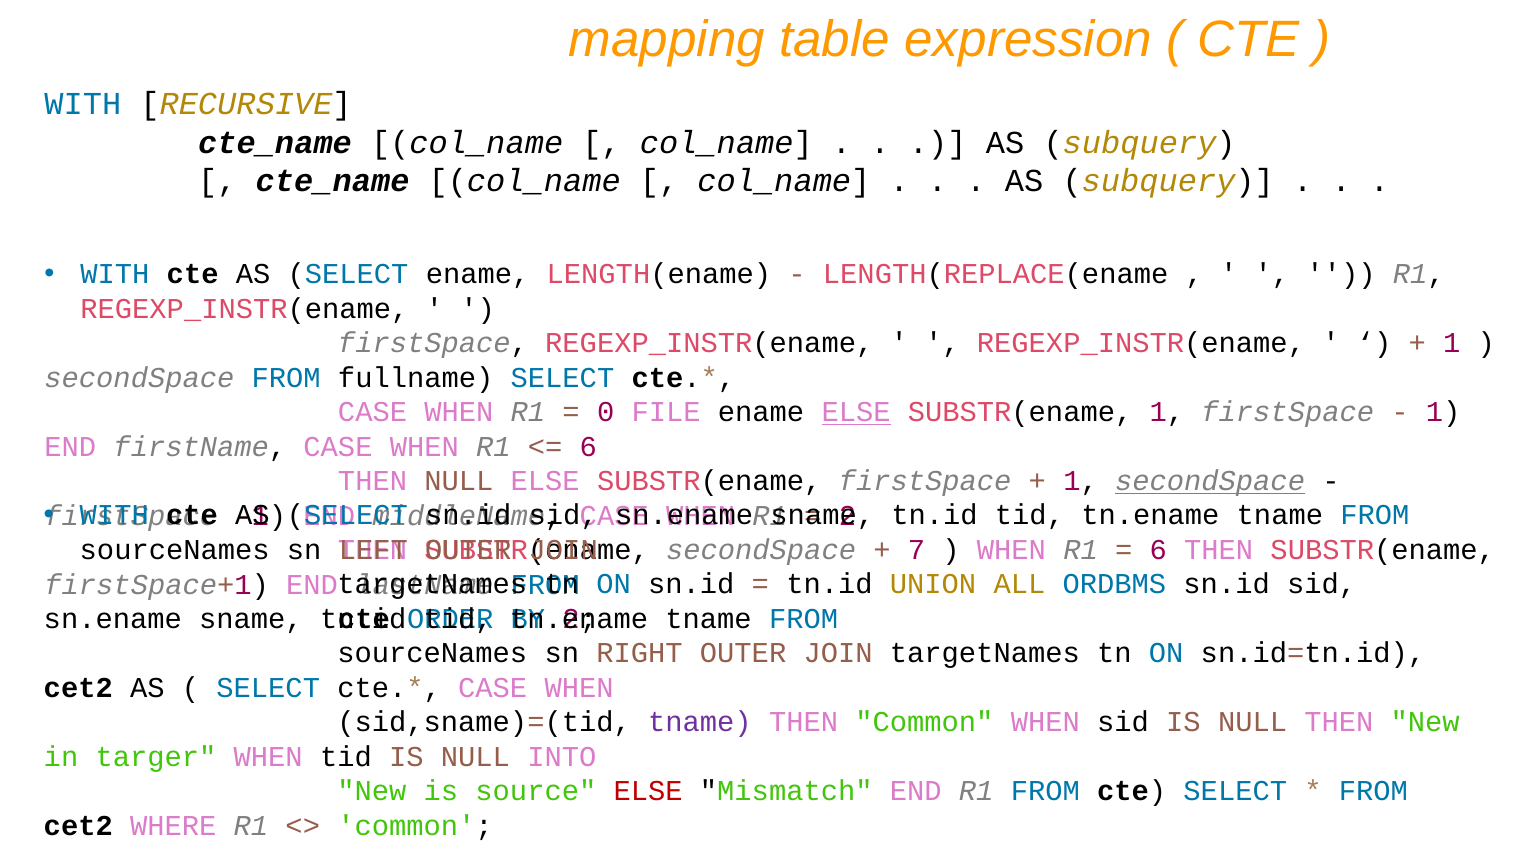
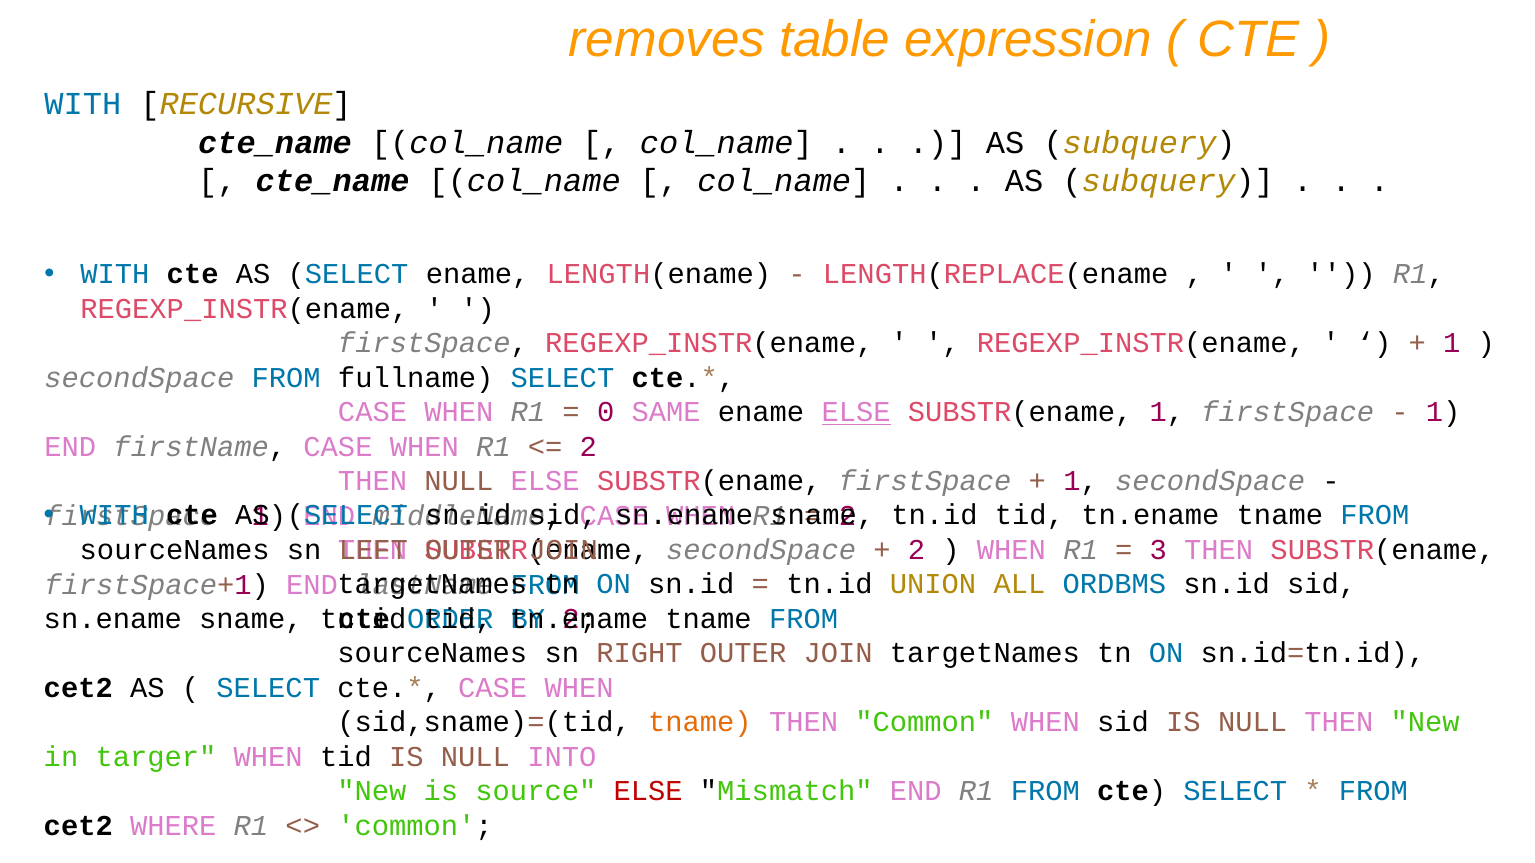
mapping: mapping -> removes (667, 40)
FILE: FILE -> SAME (666, 412)
6: 6 -> 2 (588, 447)
secondSpace underline: present -> none (1210, 481)
7: 7 -> 2 (916, 550)
6: 6 -> 3 (1158, 550)
tname colour: purple -> orange (700, 723)
